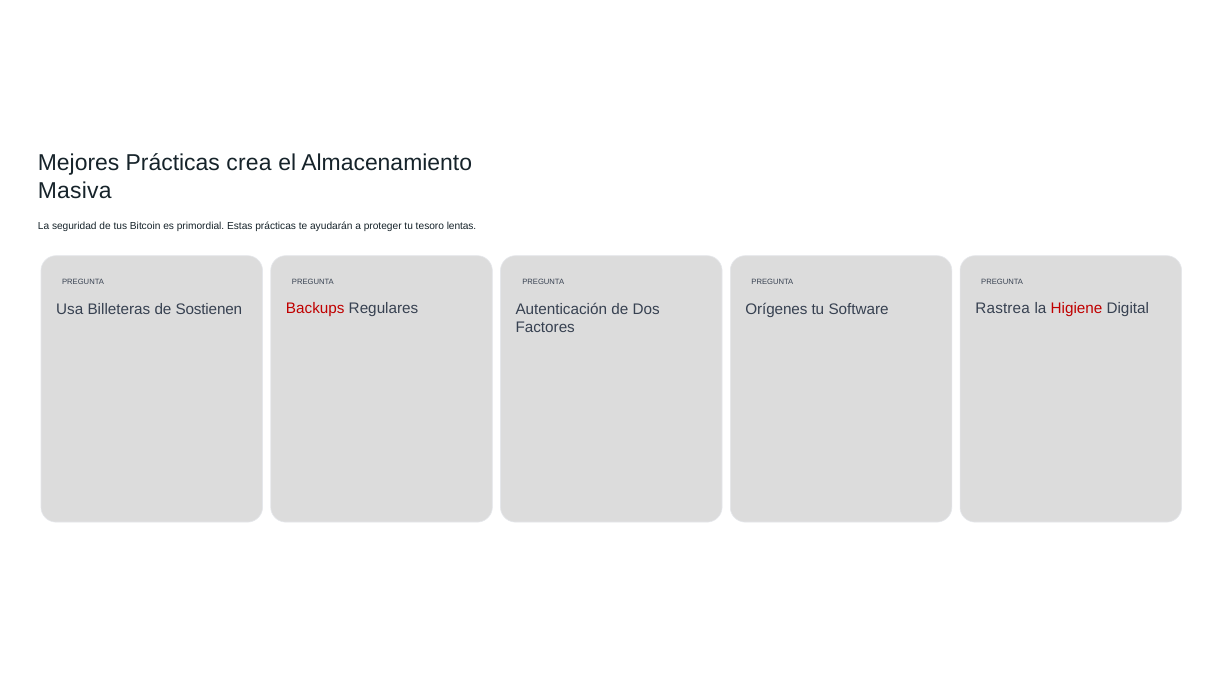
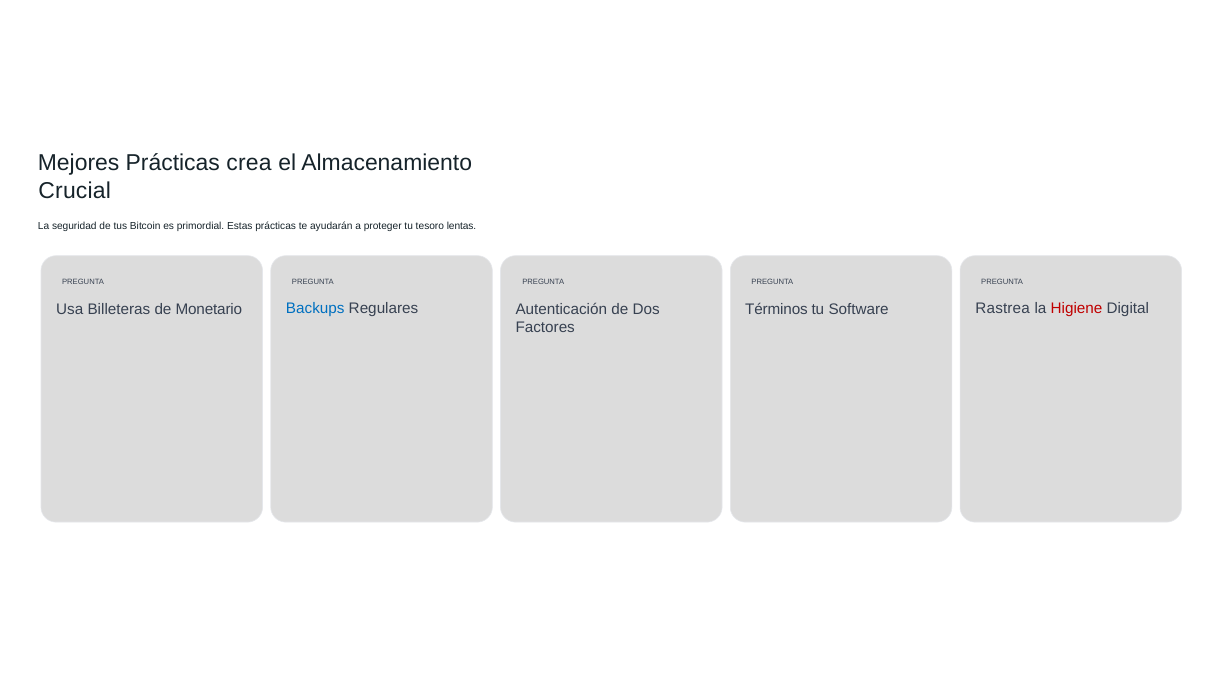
Masiva: Masiva -> Crucial (75, 190)
Backups colour: red -> blue (315, 308)
Orígenes: Orígenes -> Términos (776, 309)
Sostienen: Sostienen -> Monetario (209, 309)
